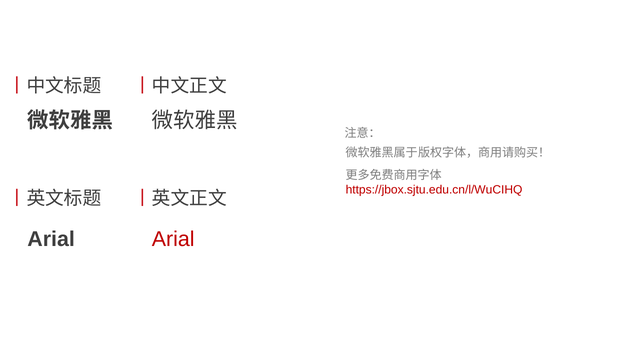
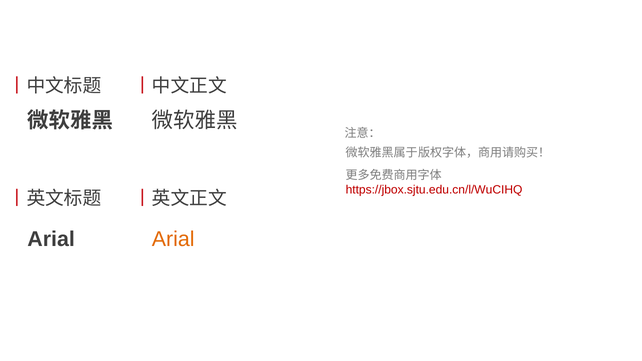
Arial colour: red -> orange (173, 239)
